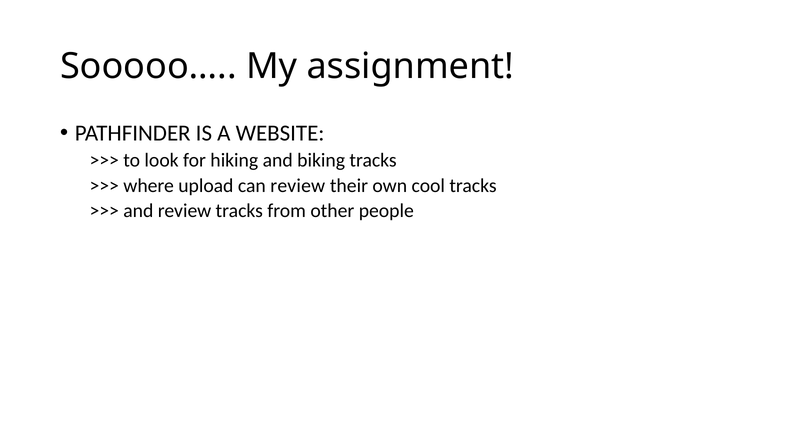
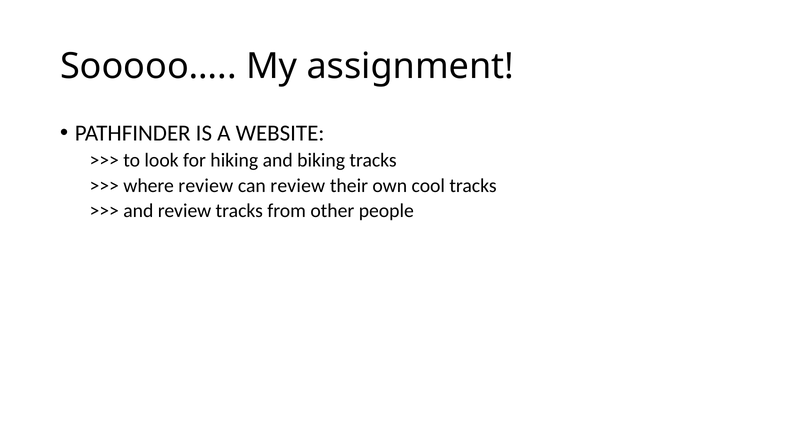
where upload: upload -> review (206, 186)
